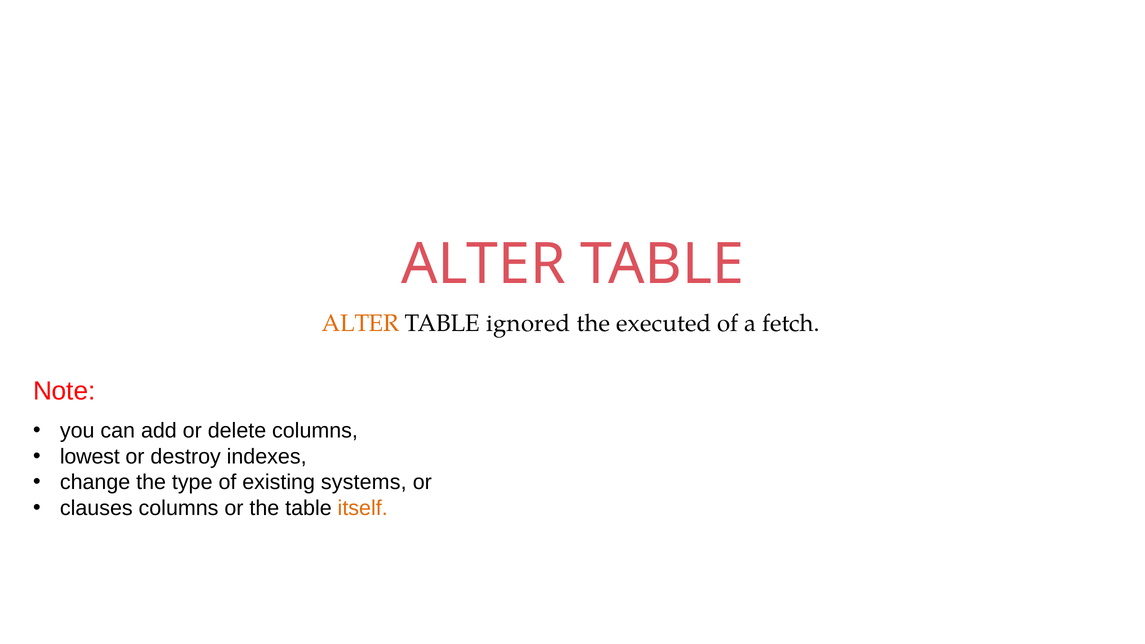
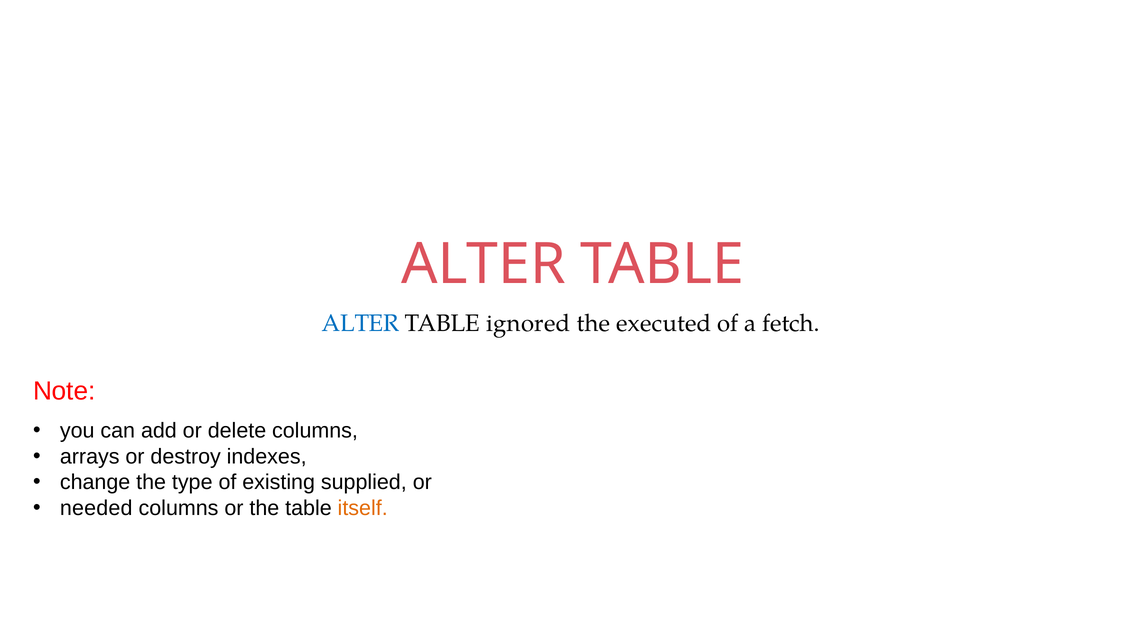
ALTER colour: orange -> blue (361, 323)
lowest: lowest -> arrays (90, 457)
systems: systems -> supplied (364, 482)
clauses: clauses -> needed (96, 508)
